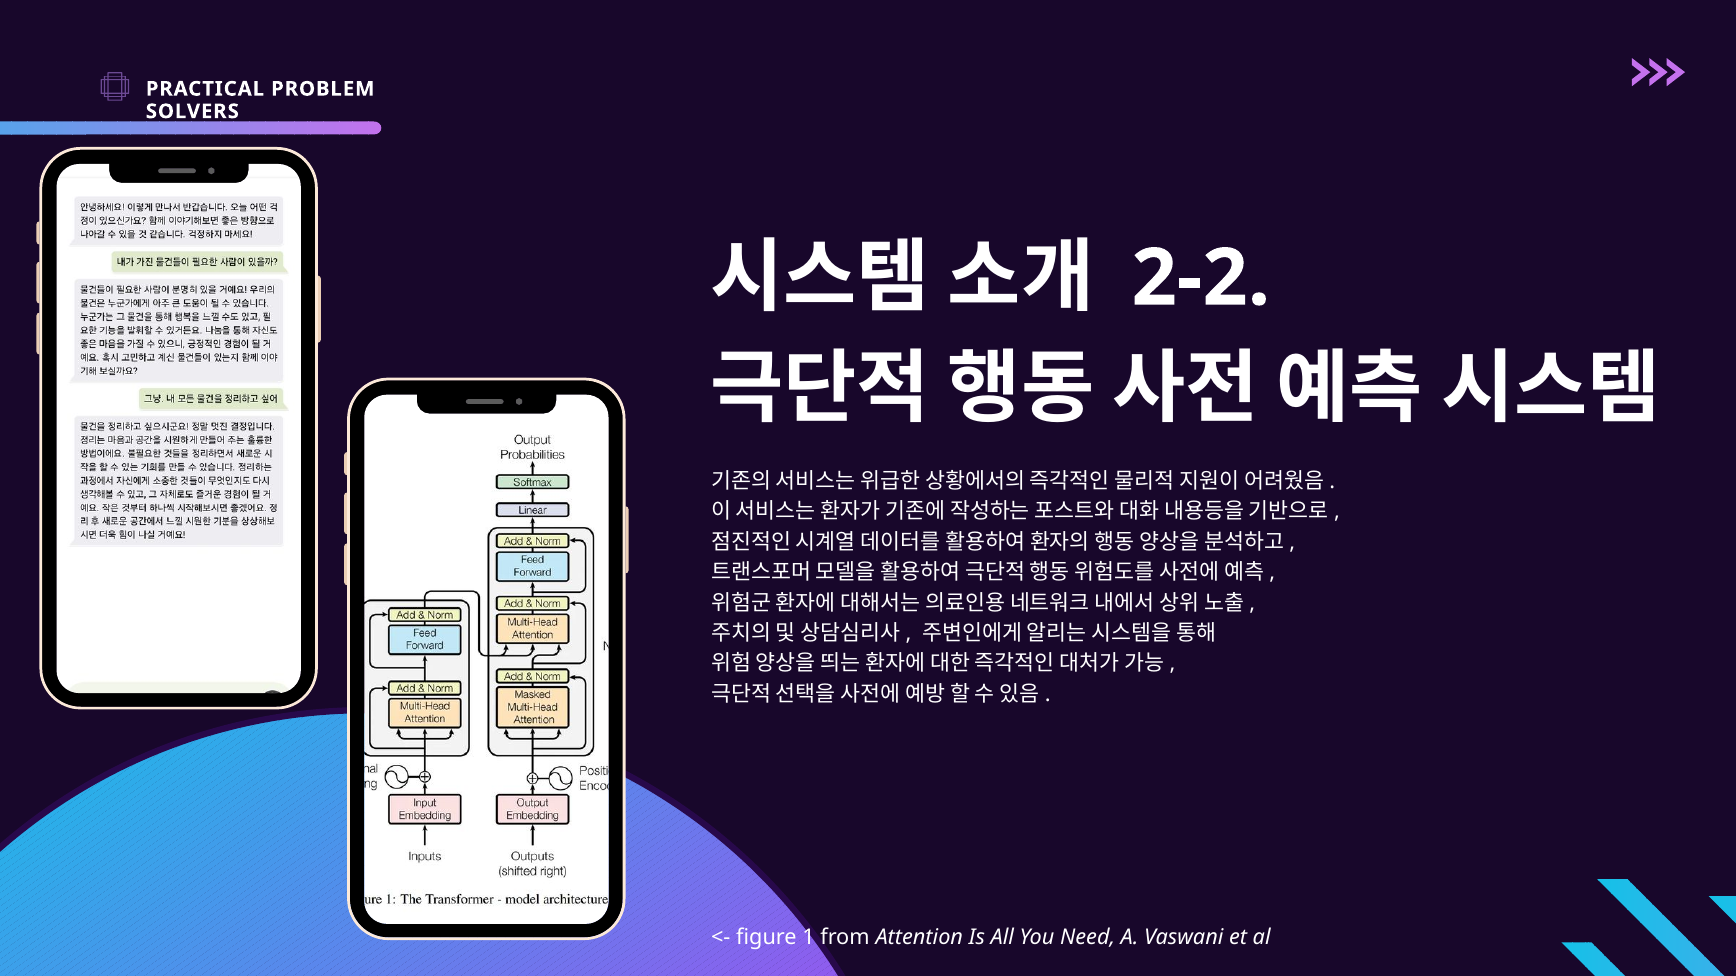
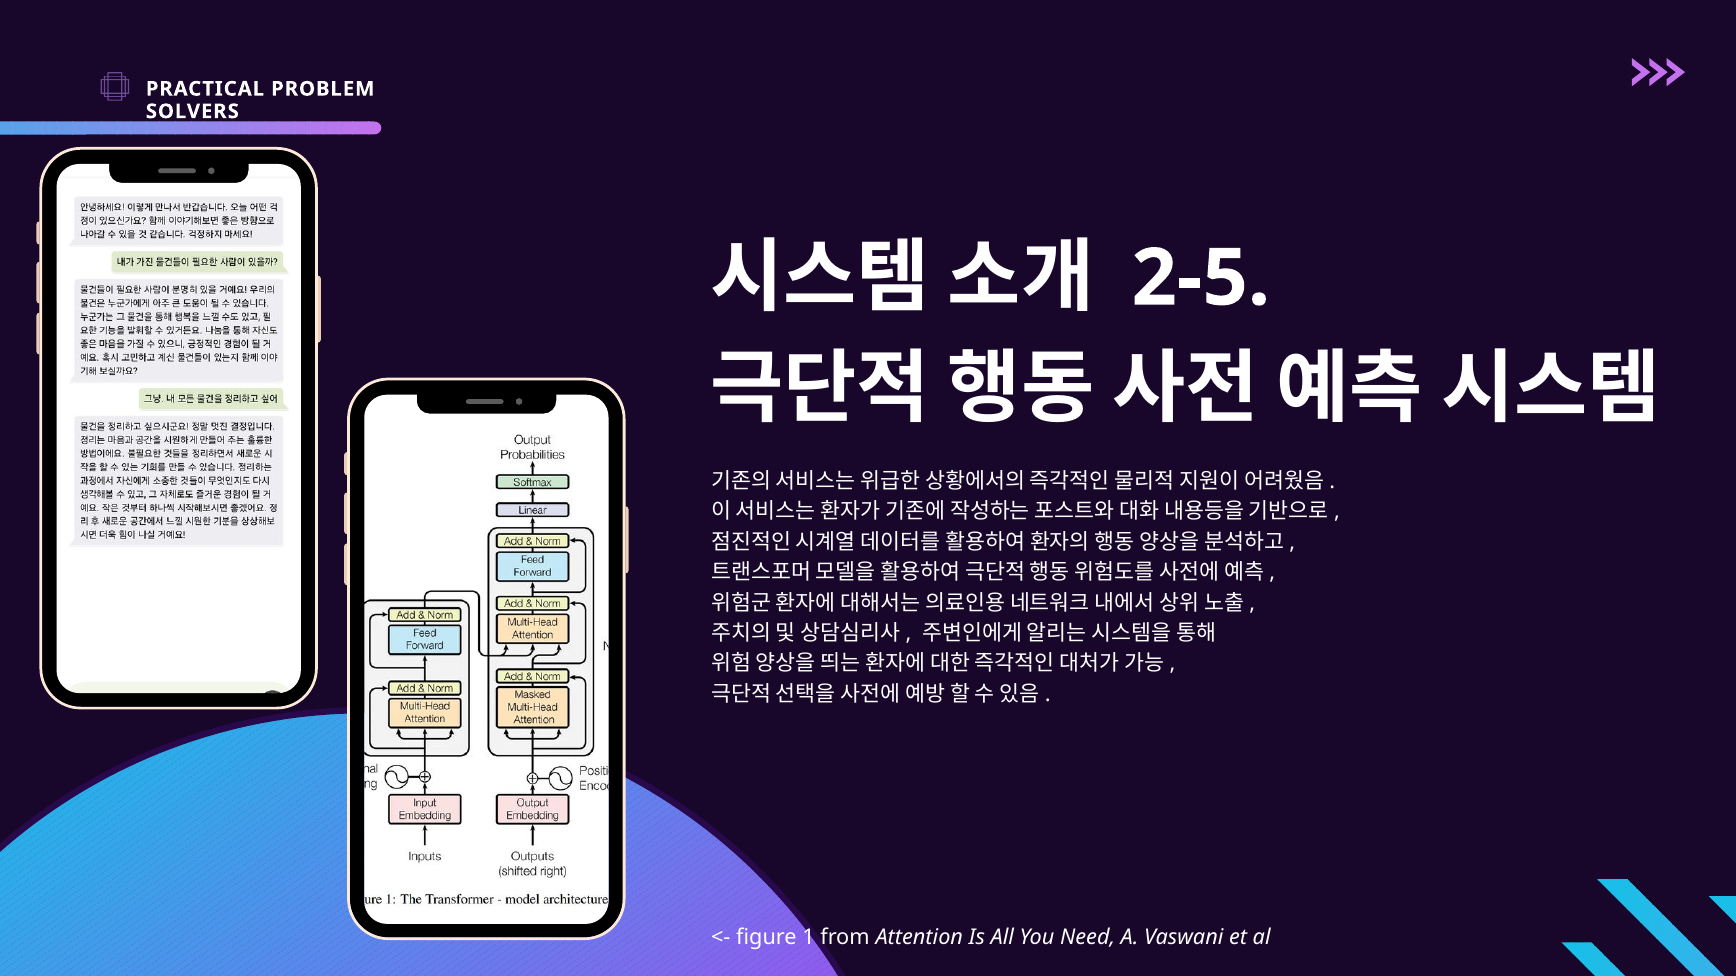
2-2: 2-2 -> 2-5 (1201, 279)
